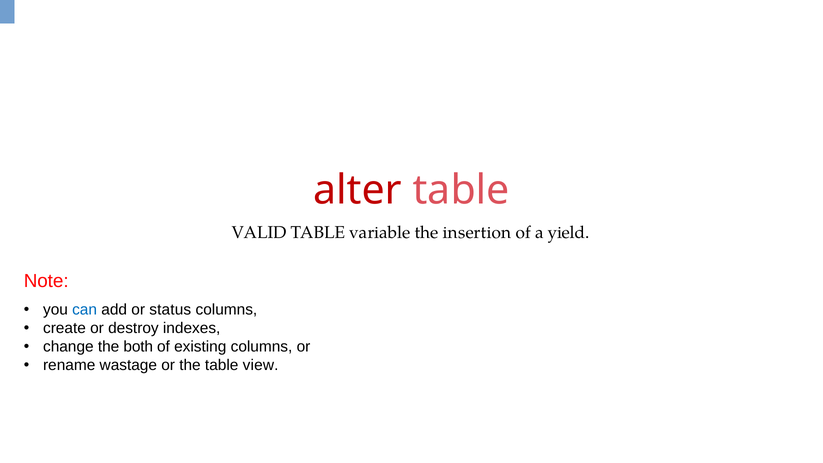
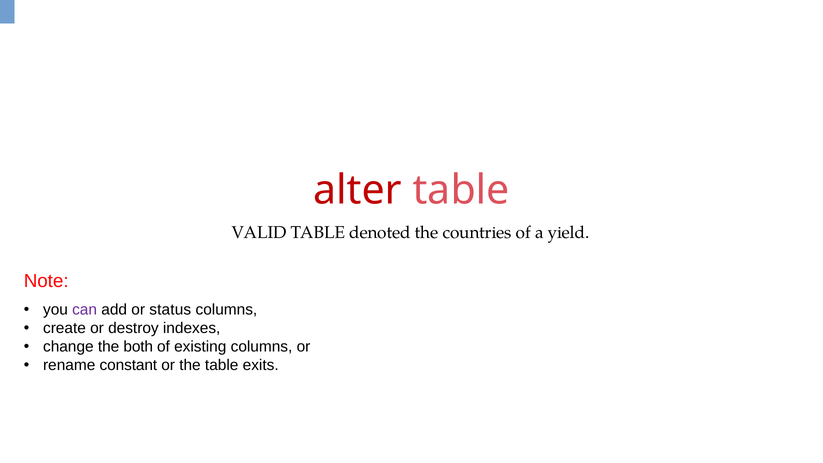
variable: variable -> denoted (380, 232)
insertion: insertion -> countries (477, 232)
can colour: blue -> purple (85, 310)
wastage: wastage -> constant (128, 365)
view: view -> exits (261, 365)
